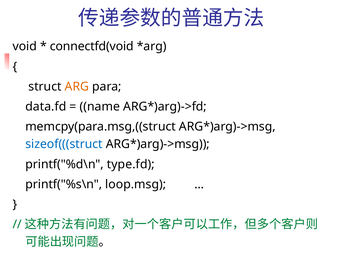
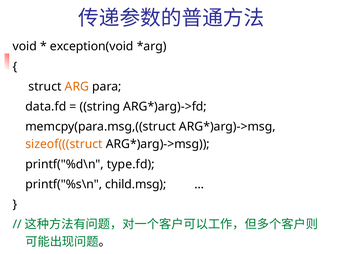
connectfd(void: connectfd(void -> exception(void (92, 46)
name: name -> string (100, 106)
sizeof(((struct colour: blue -> orange (64, 144)
loop.msg: loop.msg -> child.msg (136, 184)
